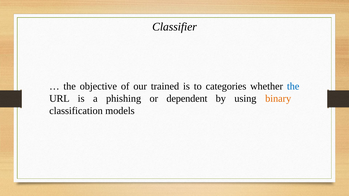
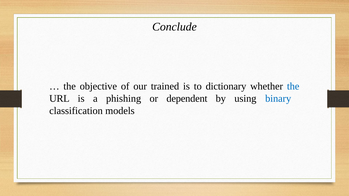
Classifier: Classifier -> Conclude (174, 27)
categories: categories -> dictionary (226, 86)
binary colour: orange -> blue (278, 99)
